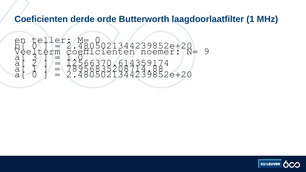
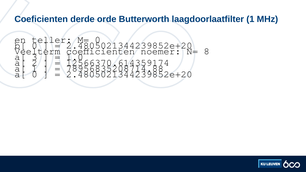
9: 9 -> 8 (207, 51)
